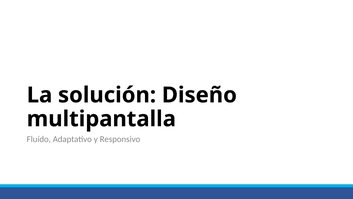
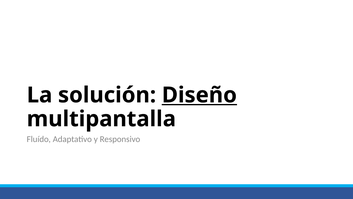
Diseño underline: none -> present (199, 95)
